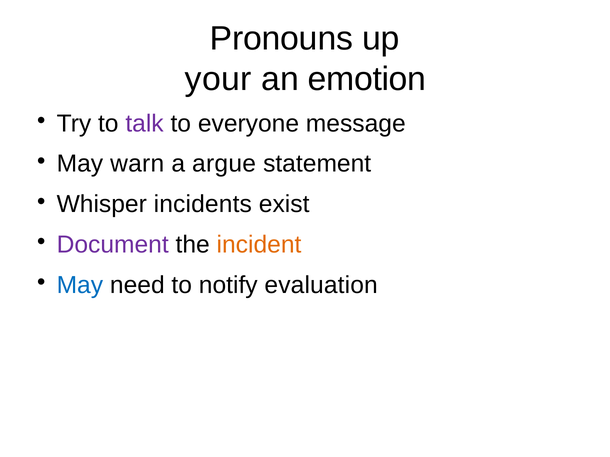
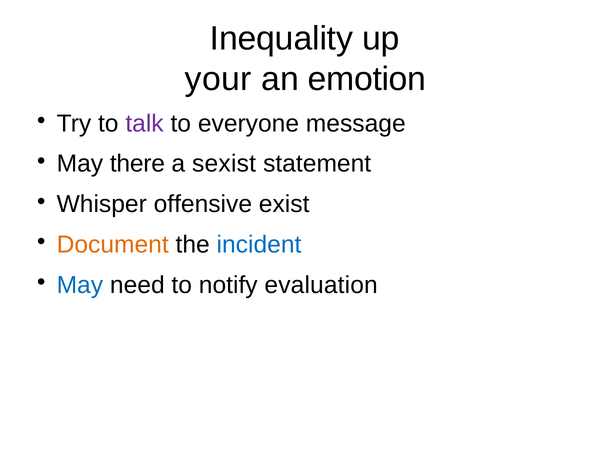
Pronouns: Pronouns -> Inequality (281, 39)
warn: warn -> there (137, 164)
argue: argue -> sexist (224, 164)
incidents: incidents -> offensive (203, 204)
Document colour: purple -> orange (113, 245)
incident colour: orange -> blue (259, 245)
